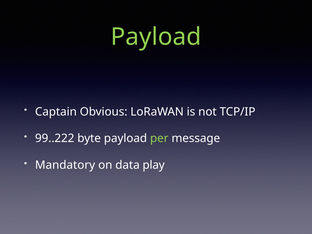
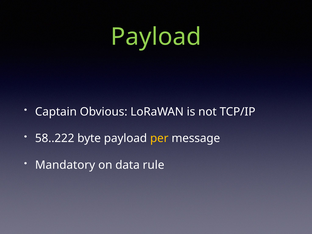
99..222: 99..222 -> 58..222 (55, 138)
per colour: light green -> yellow (159, 138)
play: play -> rule (154, 165)
